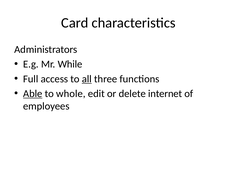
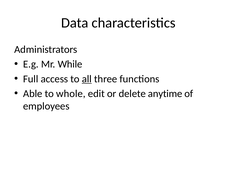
Card: Card -> Data (75, 23)
Able underline: present -> none (33, 94)
internet: internet -> anytime (165, 94)
